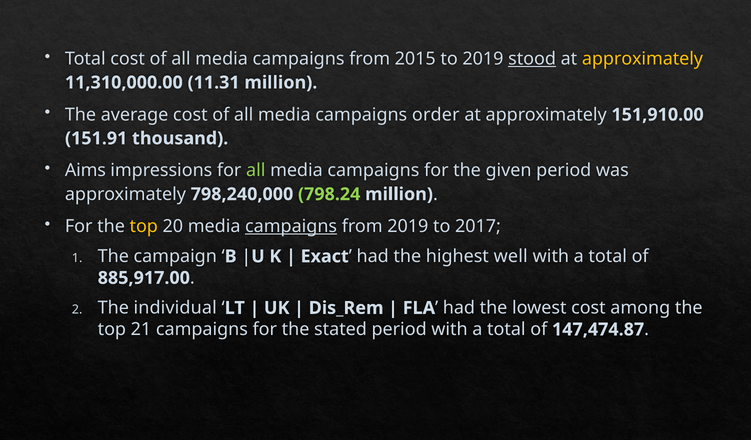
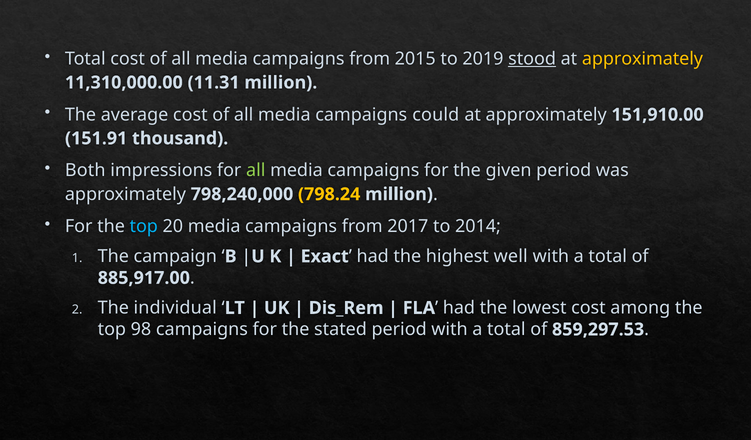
order: order -> could (436, 115)
Aims: Aims -> Both (85, 171)
798.24 colour: light green -> yellow (329, 194)
top colour: yellow -> light blue (144, 227)
campaigns underline: present -> none (291, 227)
from 2019: 2019 -> 2017 (408, 227)
2017: 2017 -> 2014 (478, 227)
21: 21 -> 98 (141, 330)
147,474.87: 147,474.87 -> 859,297.53 (598, 330)
